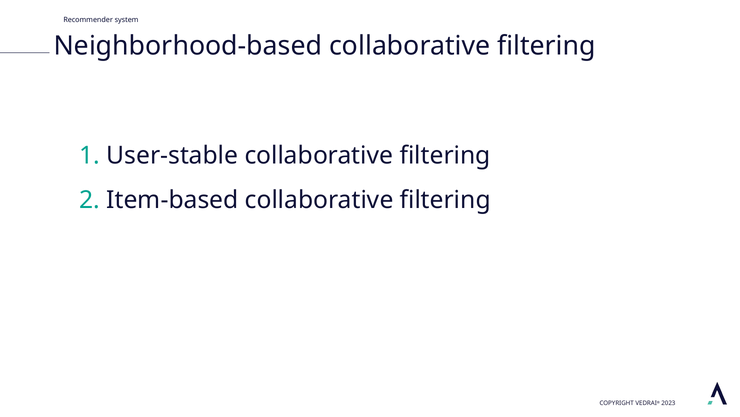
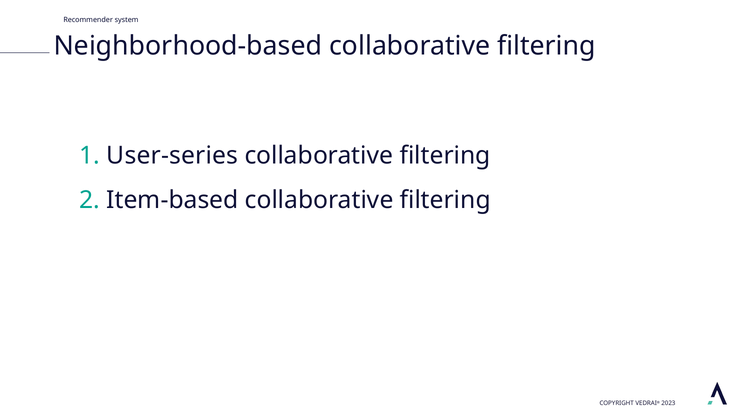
User-stable: User-stable -> User-series (172, 155)
